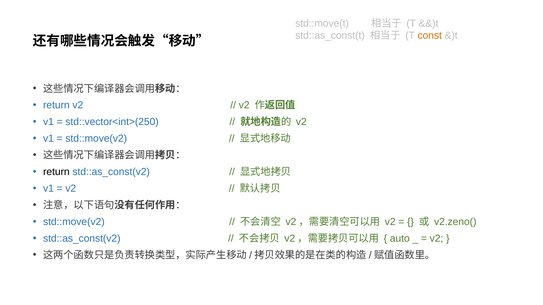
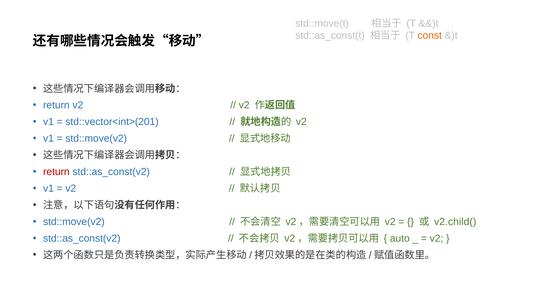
std::vector<int>(250: std::vector<int>(250 -> std::vector<int>(201 (112, 122)
return colour: black -> red (56, 172)
v2.zeno(: v2.zeno( -> v2.child( (455, 222)
